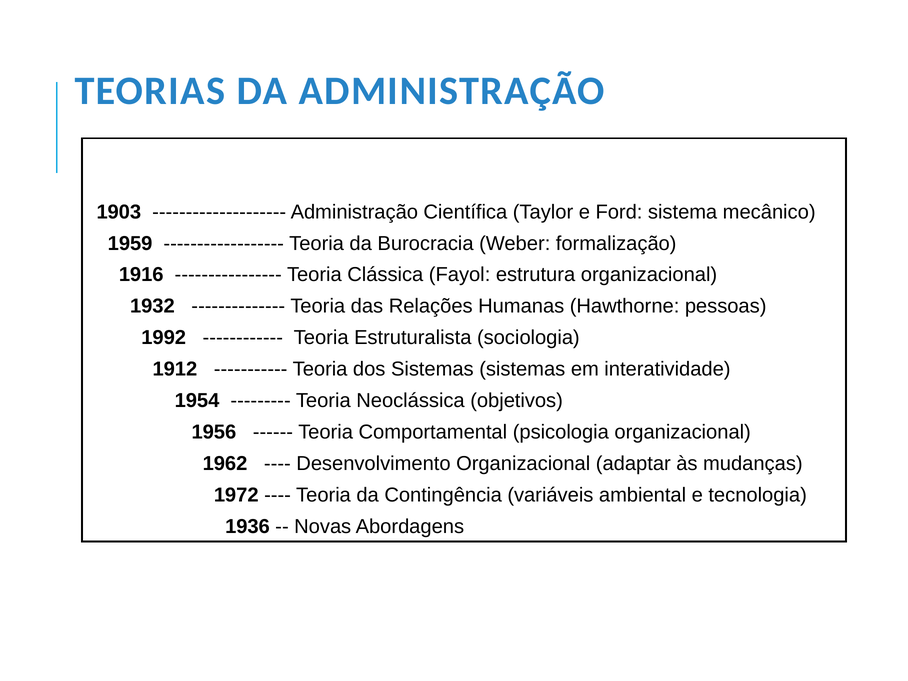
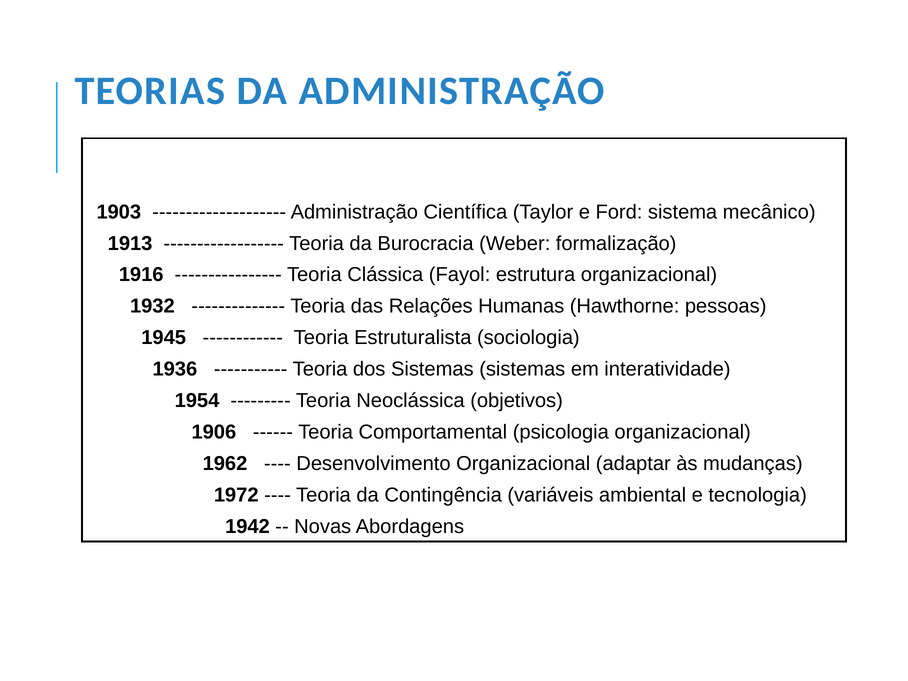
1959: 1959 -> 1913 (130, 243)
1992: 1992 -> 1945 (164, 338)
1912: 1912 -> 1936 (175, 369)
1956: 1956 -> 1906 (214, 432)
1936: 1936 -> 1942 (247, 526)
